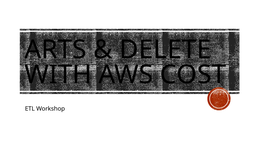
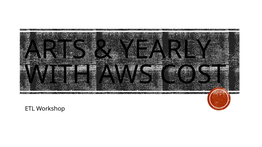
DELETE: DELETE -> YEARLY (165, 50)
